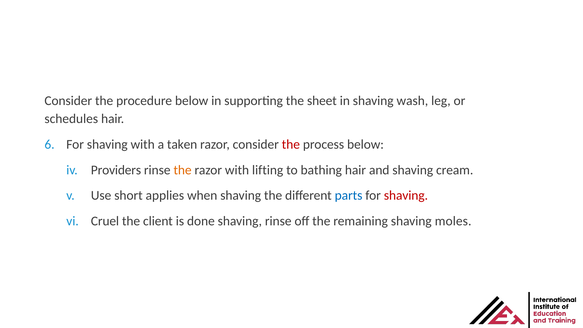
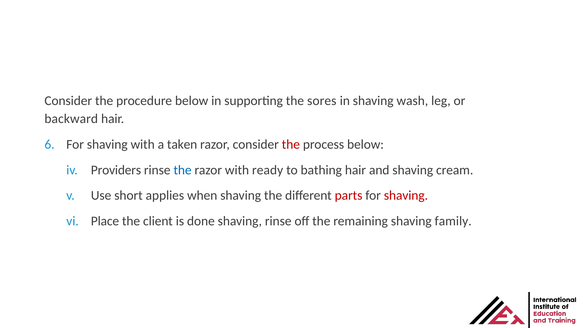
sheet: sheet -> sores (322, 101)
schedules: schedules -> backward (71, 119)
the colour: orange -> blue (183, 170)
lifting: lifting -> ready (268, 170)
parts colour: blue -> red (349, 196)
Cruel: Cruel -> Place (105, 221)
moles: moles -> family (453, 221)
